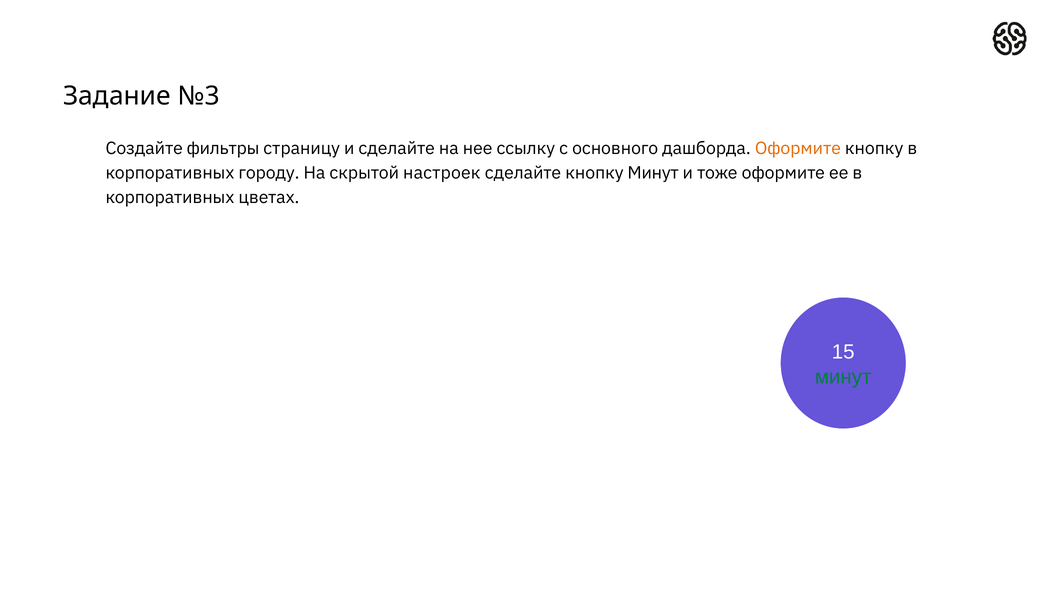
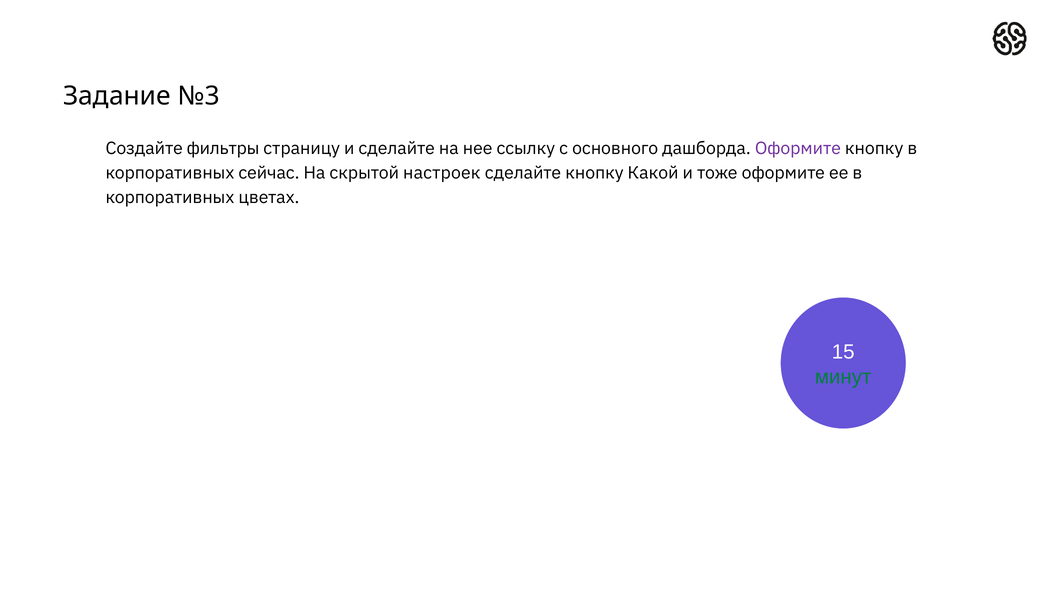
Оформите colour: orange -> purple (798, 149)
городу: городу -> сейчас (269, 173)
кнопку Минут: Минут -> Какой (653, 173)
